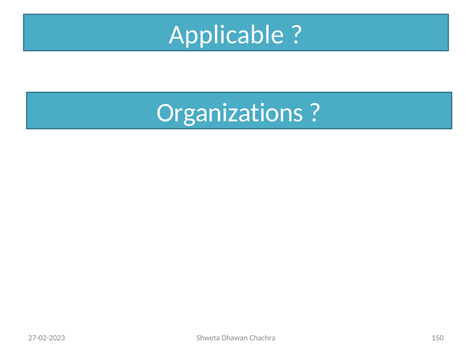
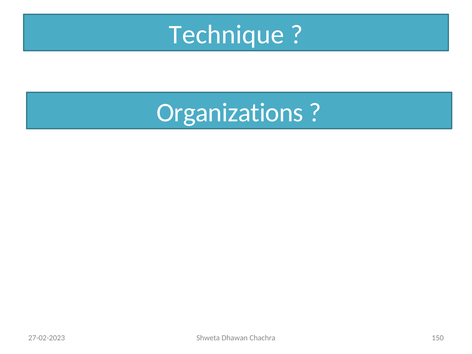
Applicable: Applicable -> Technique (227, 35)
